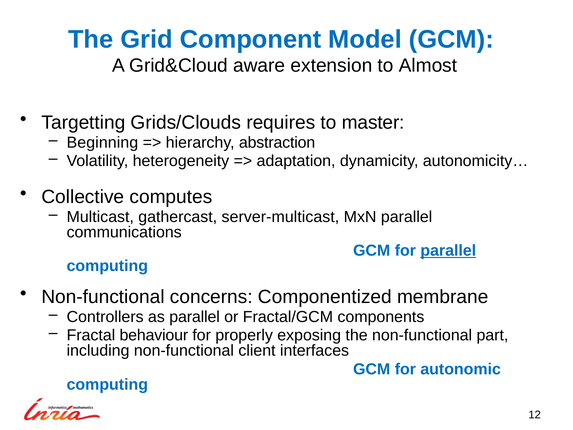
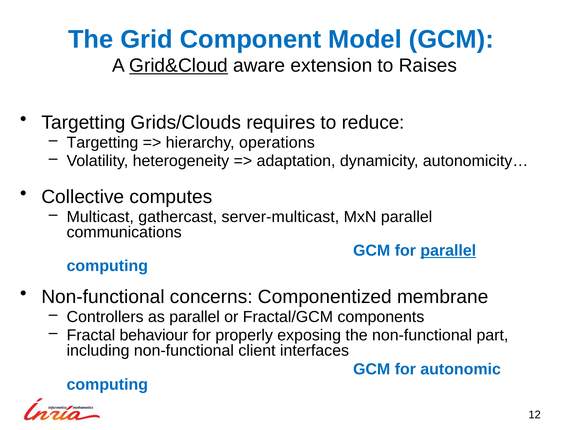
Grid&Cloud underline: none -> present (179, 66)
Almost: Almost -> Raises (428, 66)
master: master -> reduce (373, 122)
Beginning: Beginning -> Targetting (102, 142)
abstraction: abstraction -> operations (277, 142)
